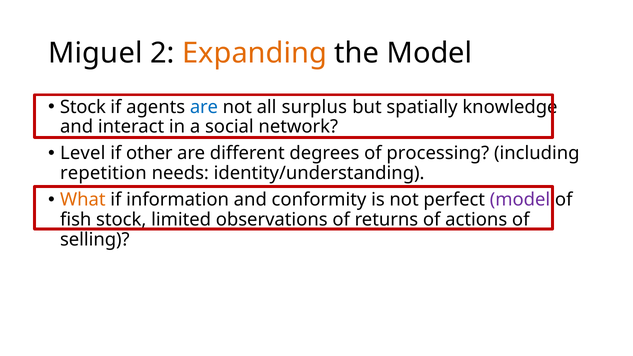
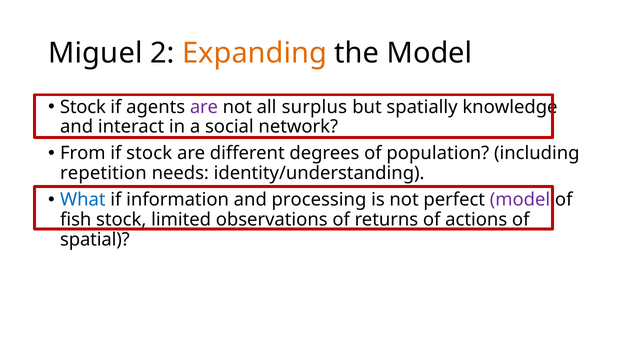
are colour: blue -> purple (204, 107)
Level: Level -> From (83, 153)
if other: other -> stock (149, 153)
processing: processing -> population (438, 153)
What colour: orange -> blue (83, 200)
conformity: conformity -> processing (319, 200)
selling: selling -> spatial (95, 240)
